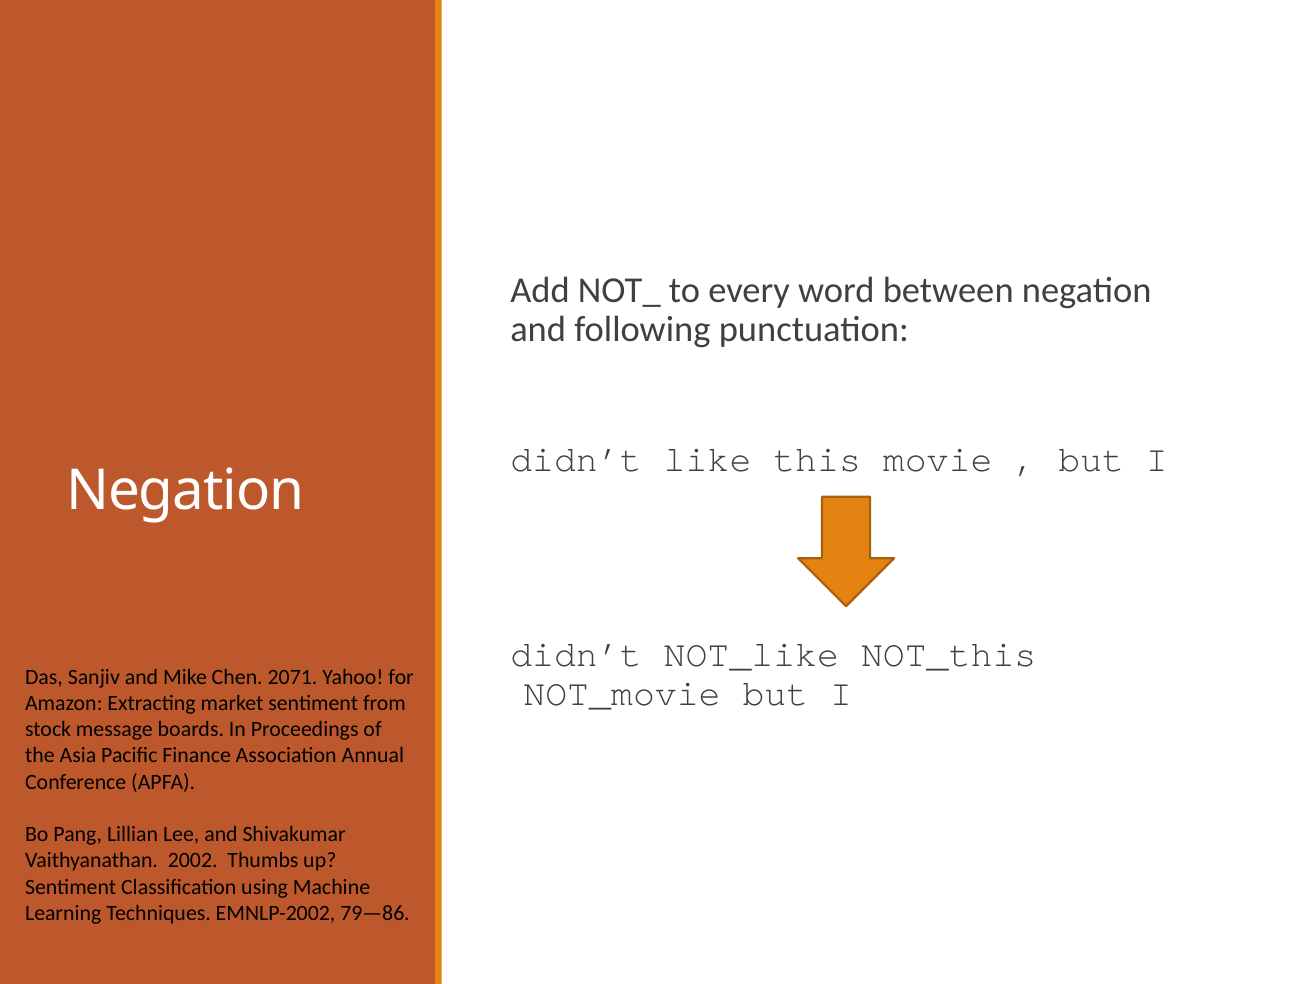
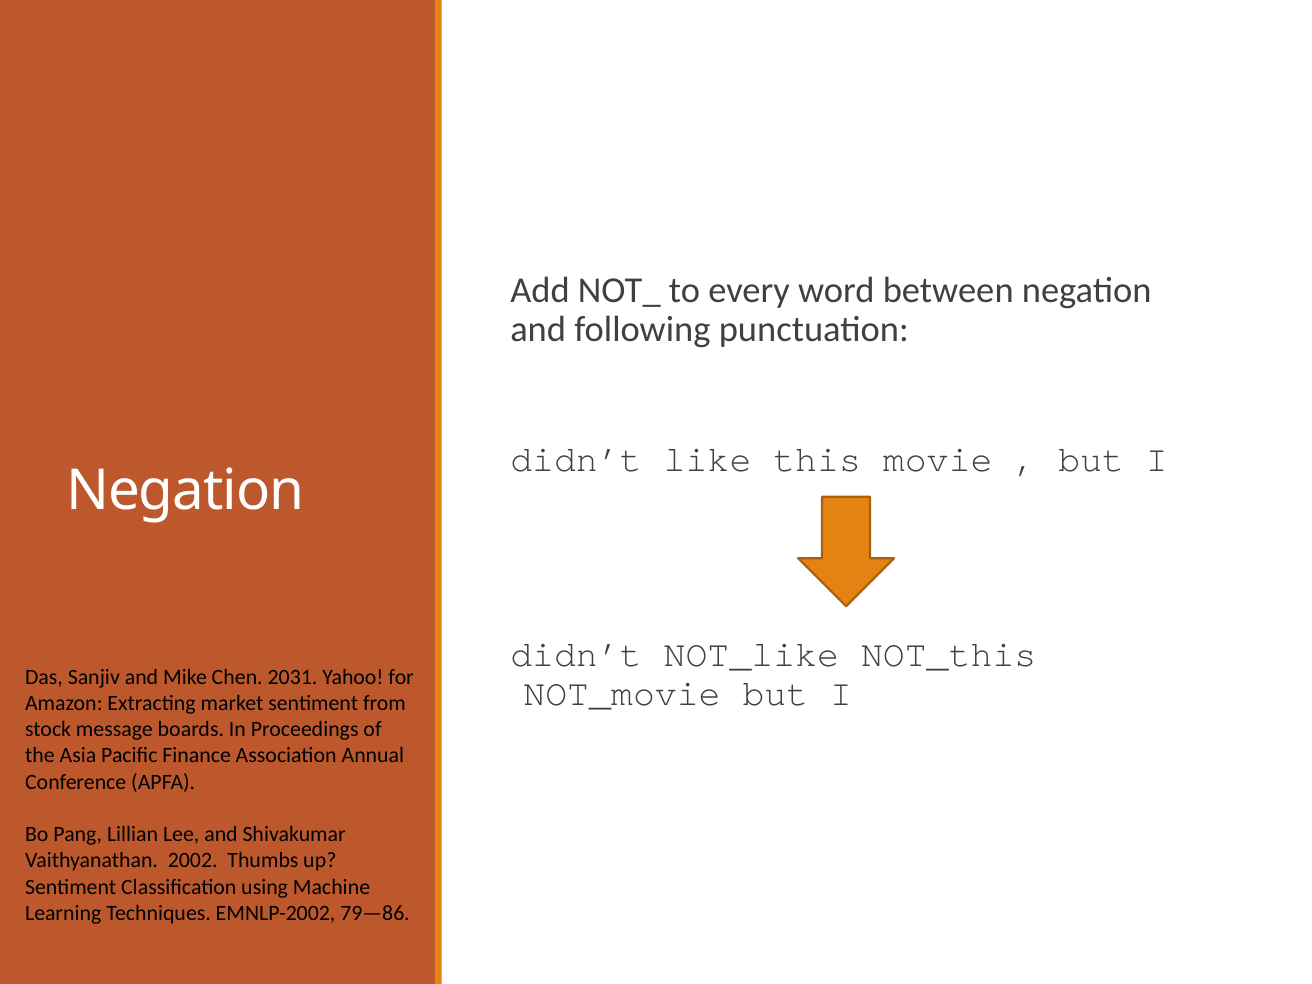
2071: 2071 -> 2031 (293, 677)
